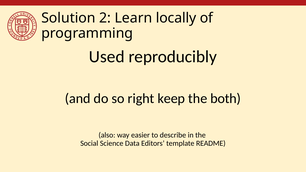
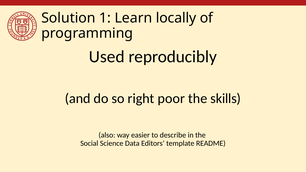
2: 2 -> 1 (105, 18)
keep: keep -> poor (171, 99)
both: both -> skills (226, 99)
